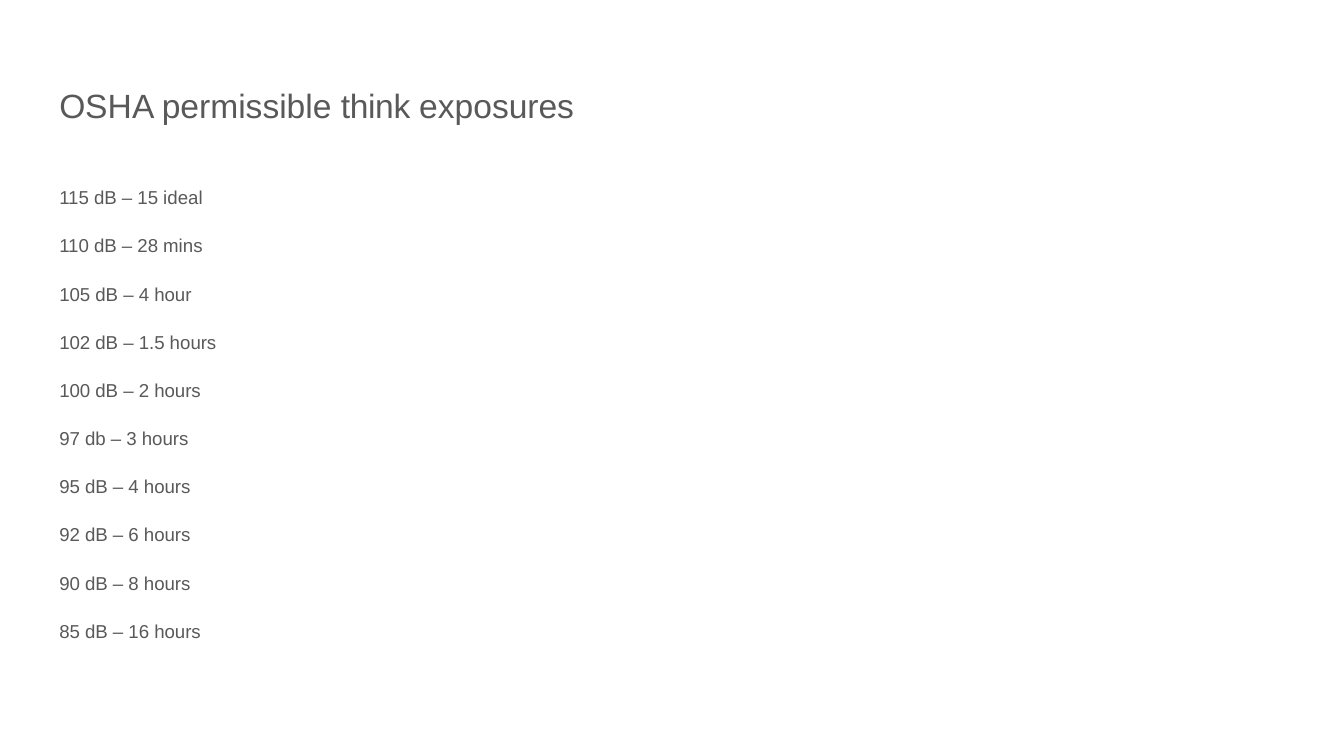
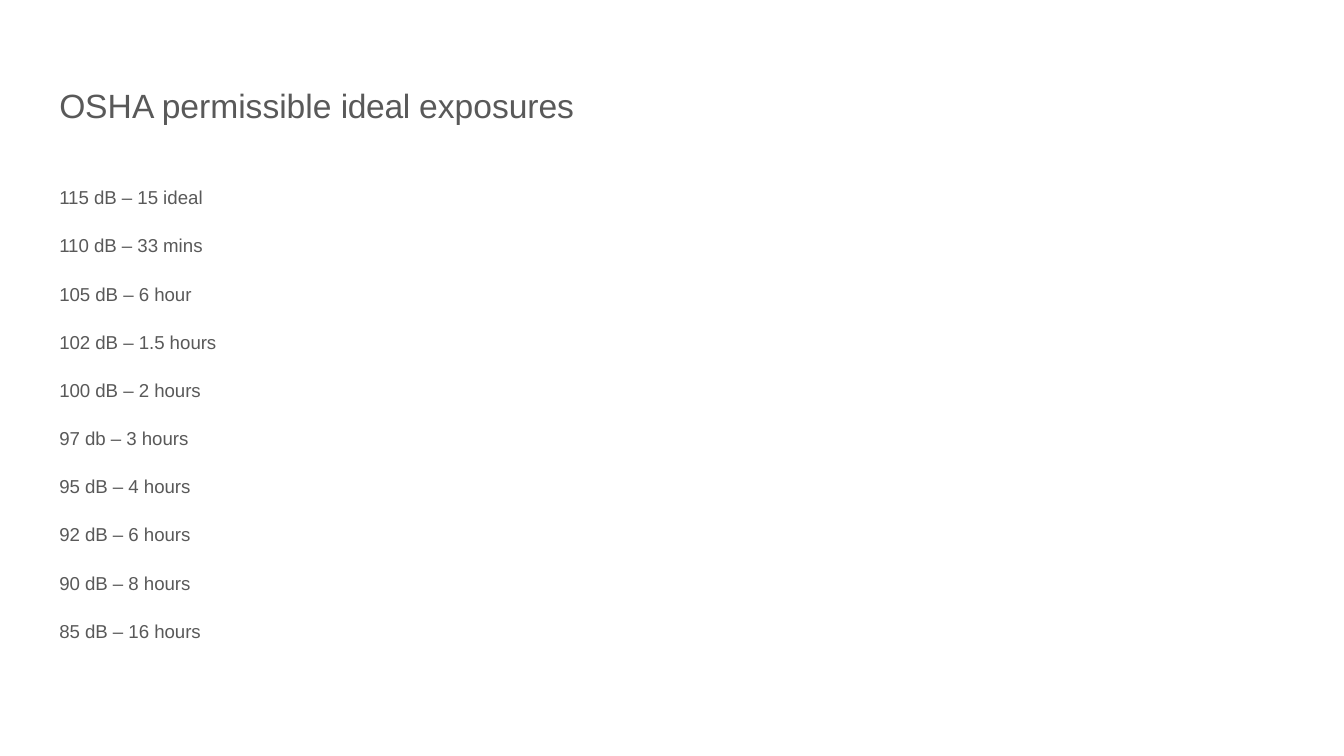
permissible think: think -> ideal (376, 107)
28: 28 -> 33 (148, 247)
4: 4 -> 6 (144, 295)
